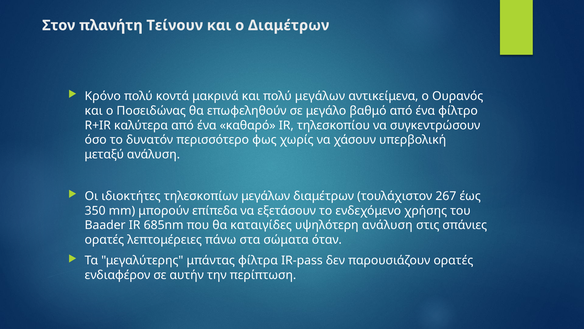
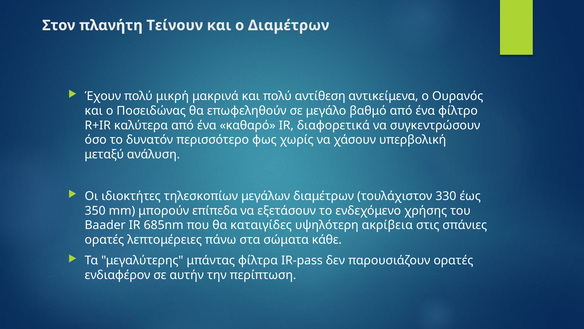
Κρόνο: Κρόνο -> Έχουν (103, 96)
κοντά: κοντά -> μικρή (172, 96)
πολύ μεγάλων: μεγάλων -> αντίθεση (320, 96)
τηλεσκοπίου: τηλεσκοπίου -> διαφορετικά (333, 125)
267: 267 -> 330 (446, 196)
υψηλότερη ανάλυση: ανάλυση -> ακρίβεια (387, 225)
όταν: όταν -> κάθε (327, 240)
